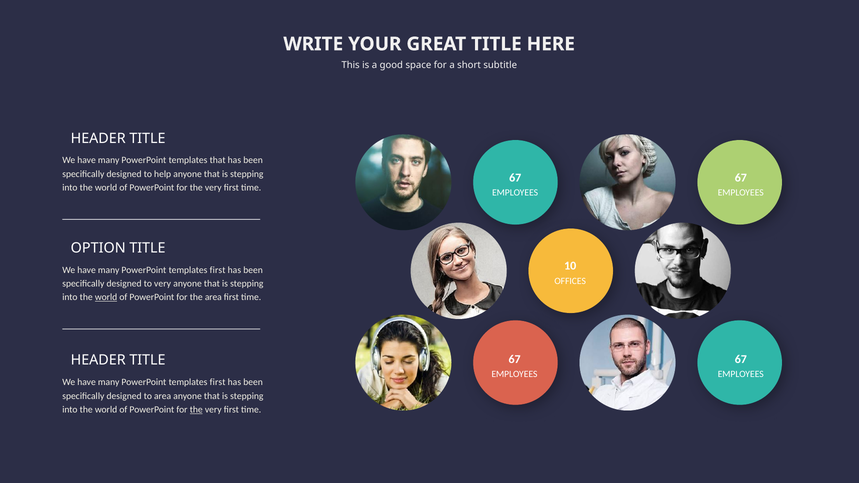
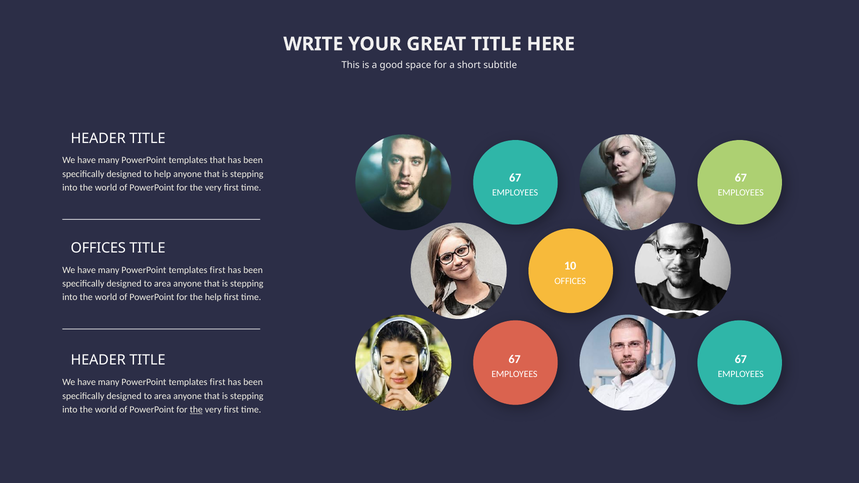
OPTION: OPTION -> OFFICES (98, 248)
very: very -> area (163, 284)
world underline: present -> none (106, 297)
the area: area -> help (213, 297)
